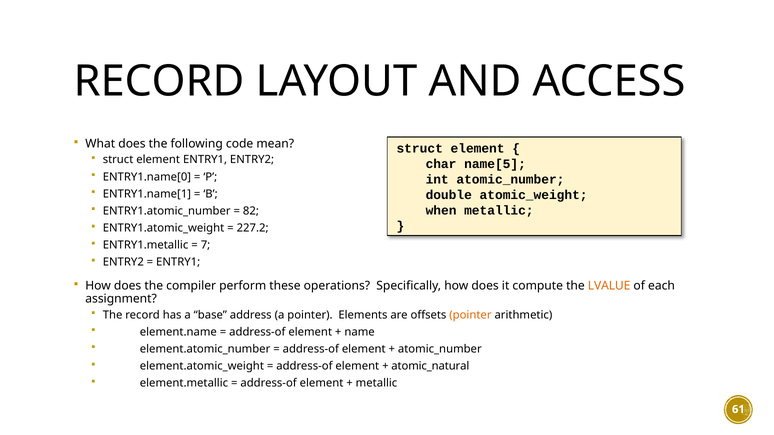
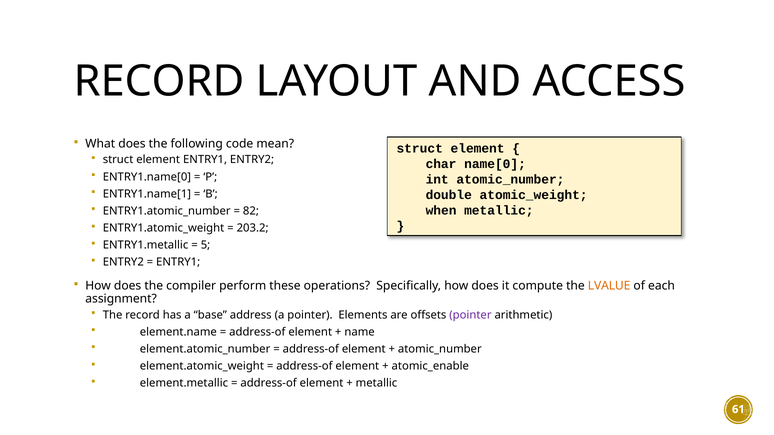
name[5: name[5 -> name[0 (495, 164)
227.2: 227.2 -> 203.2 (253, 228)
7: 7 -> 5 (205, 245)
pointer colour: orange -> purple (470, 315)
atomic_natural: atomic_natural -> atomic_enable (430, 366)
